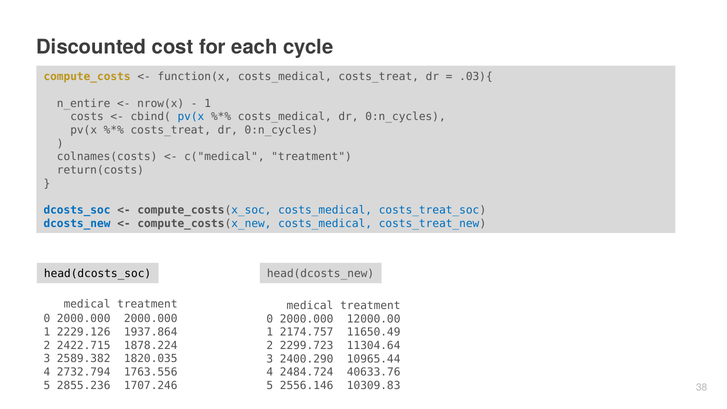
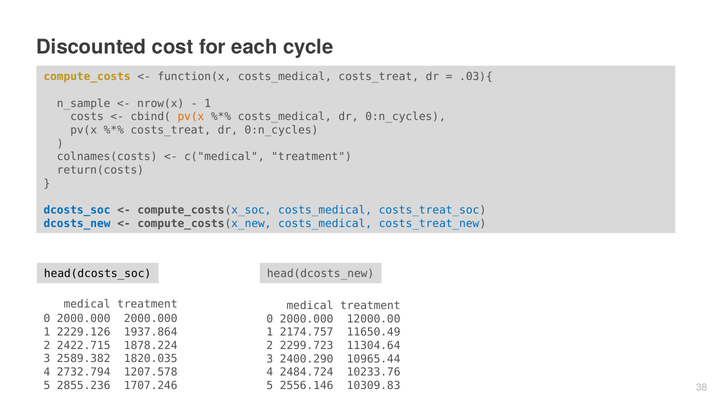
n_entire: n_entire -> n_sample (84, 103)
pv(x colour: blue -> orange (191, 117)
1763.556: 1763.556 -> 1207.578 (151, 372)
40633.76: 40633.76 -> 10233.76 (374, 372)
